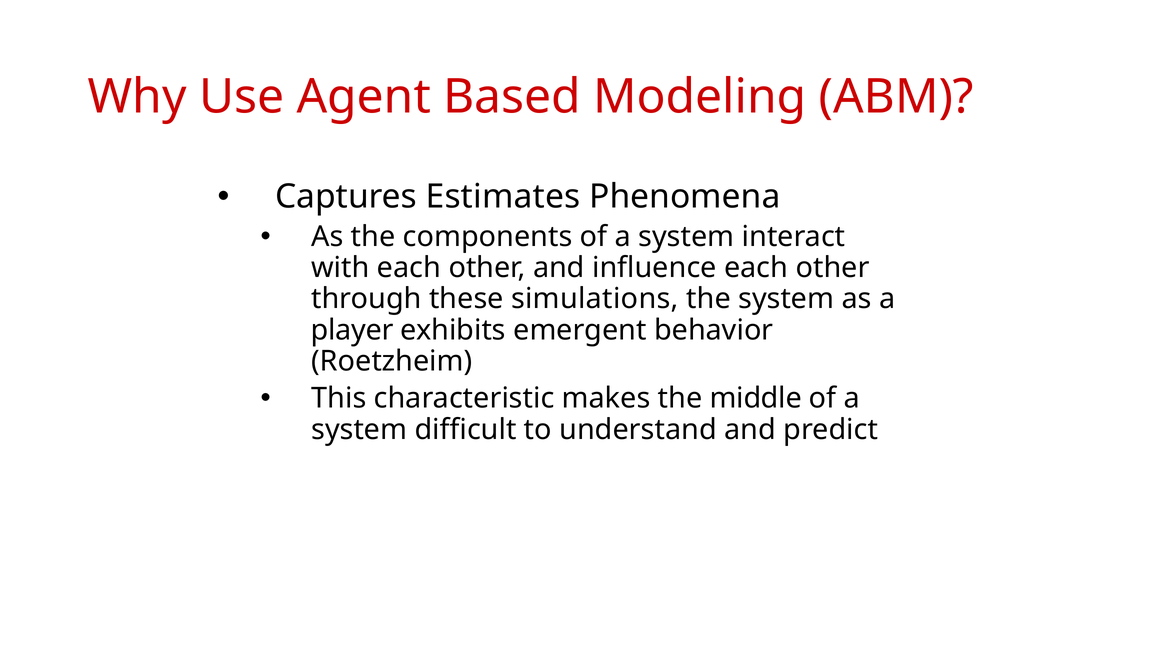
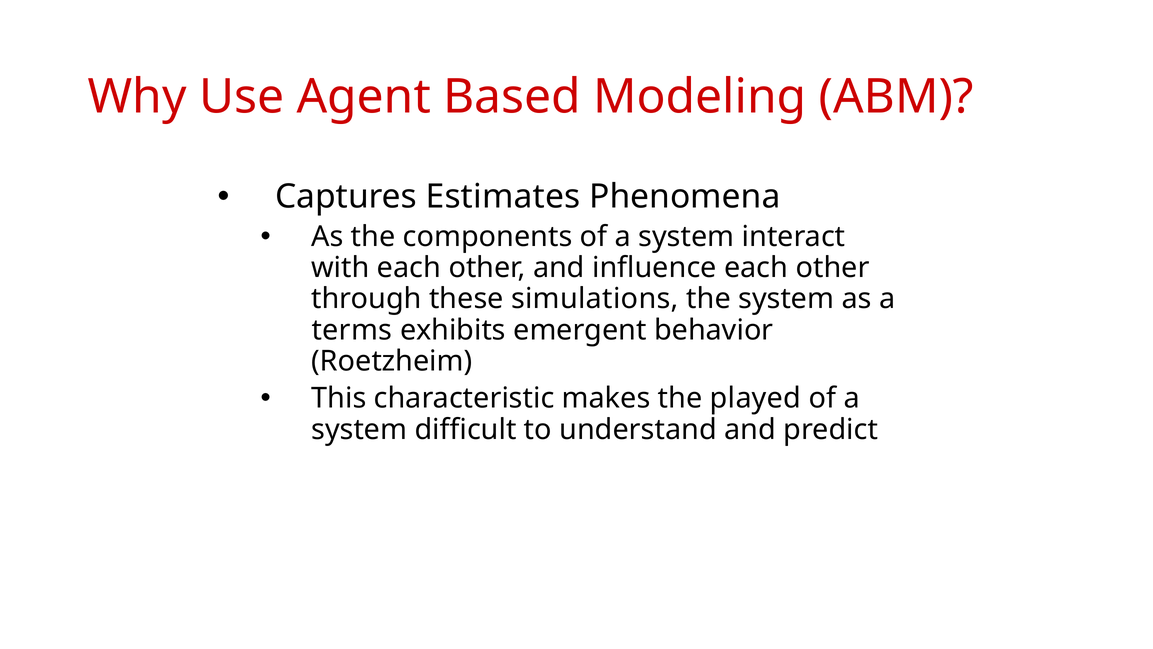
player: player -> terms (352, 330)
middle: middle -> played (756, 398)
